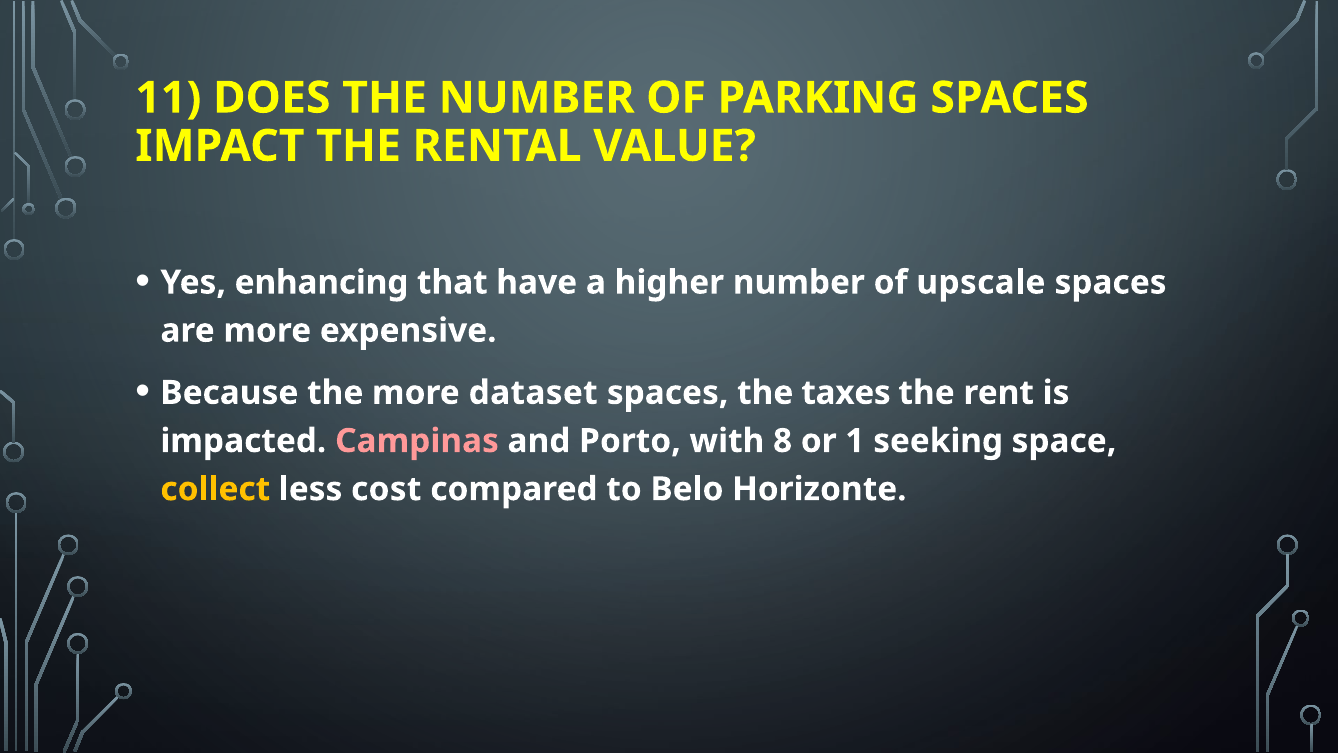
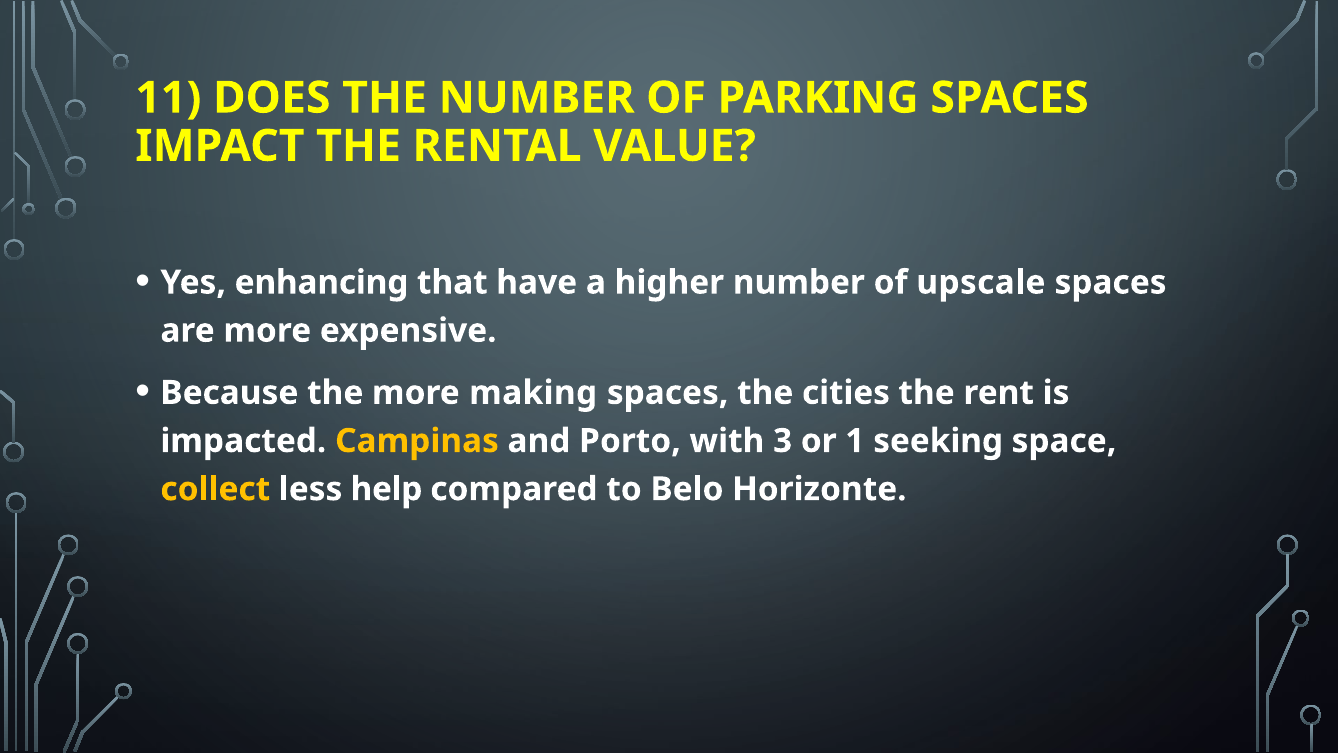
dataset: dataset -> making (533, 393)
taxes: taxes -> cities (846, 393)
Campinas colour: pink -> yellow (417, 441)
8: 8 -> 3 (783, 441)
cost: cost -> help (386, 489)
